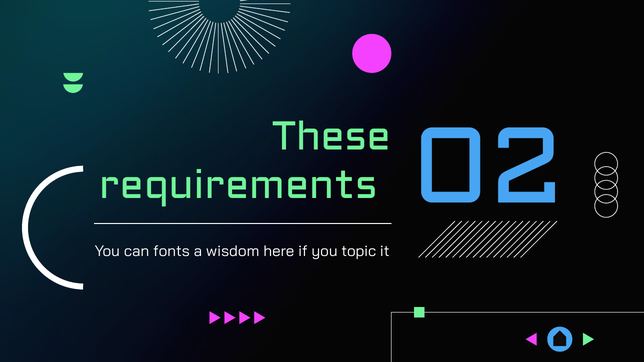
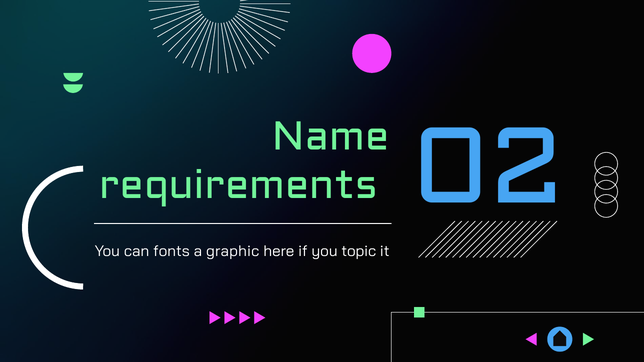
These: These -> Name (331, 137)
wisdom: wisdom -> graphic (233, 251)
